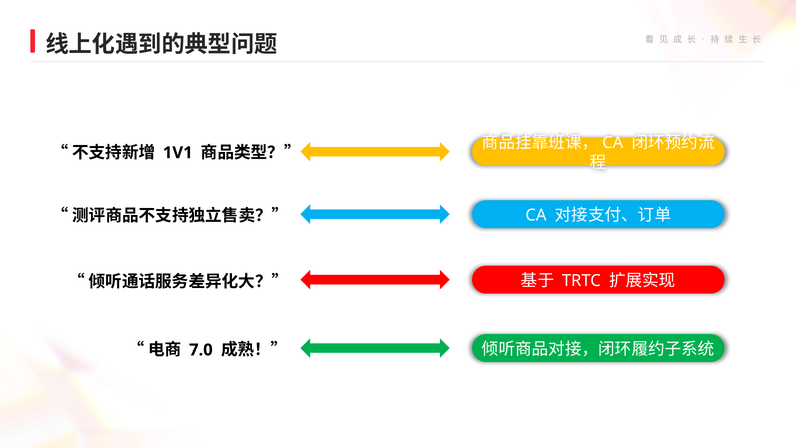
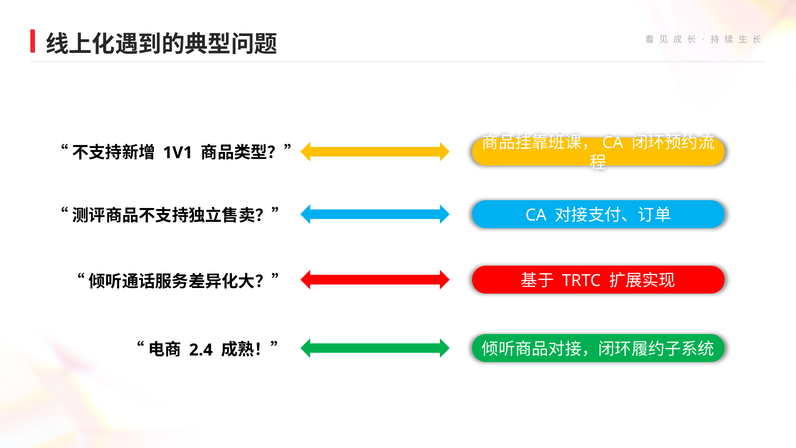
7.0: 7.0 -> 2.4 (201, 350)
